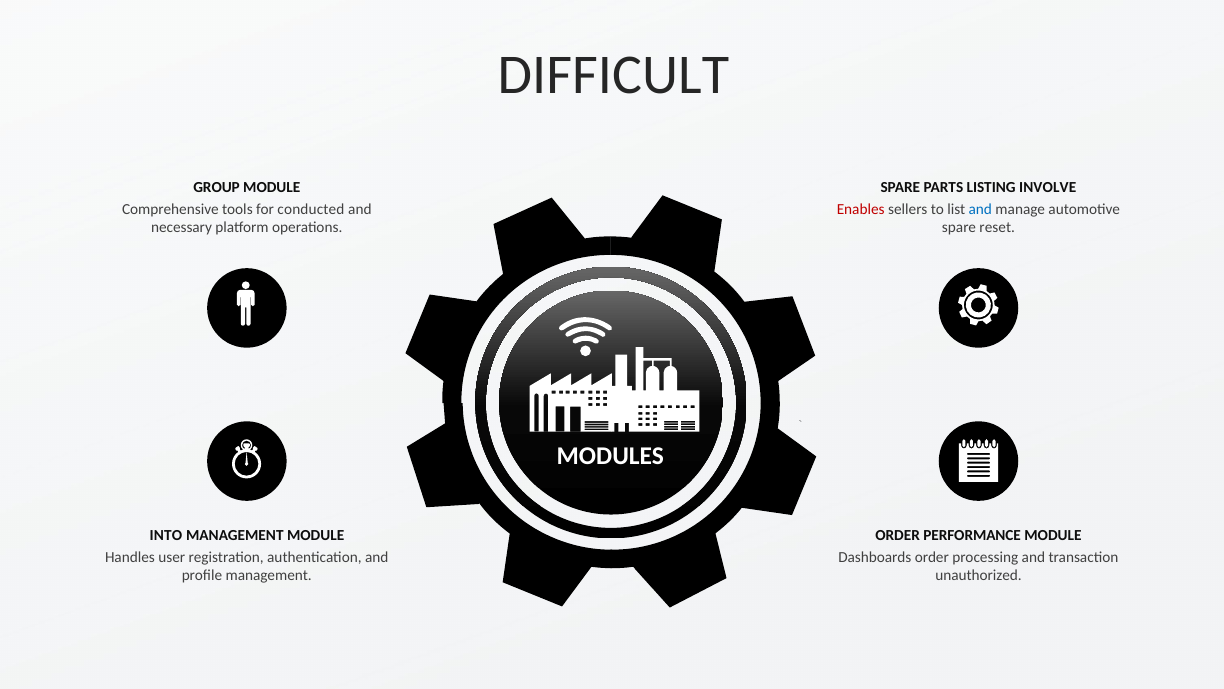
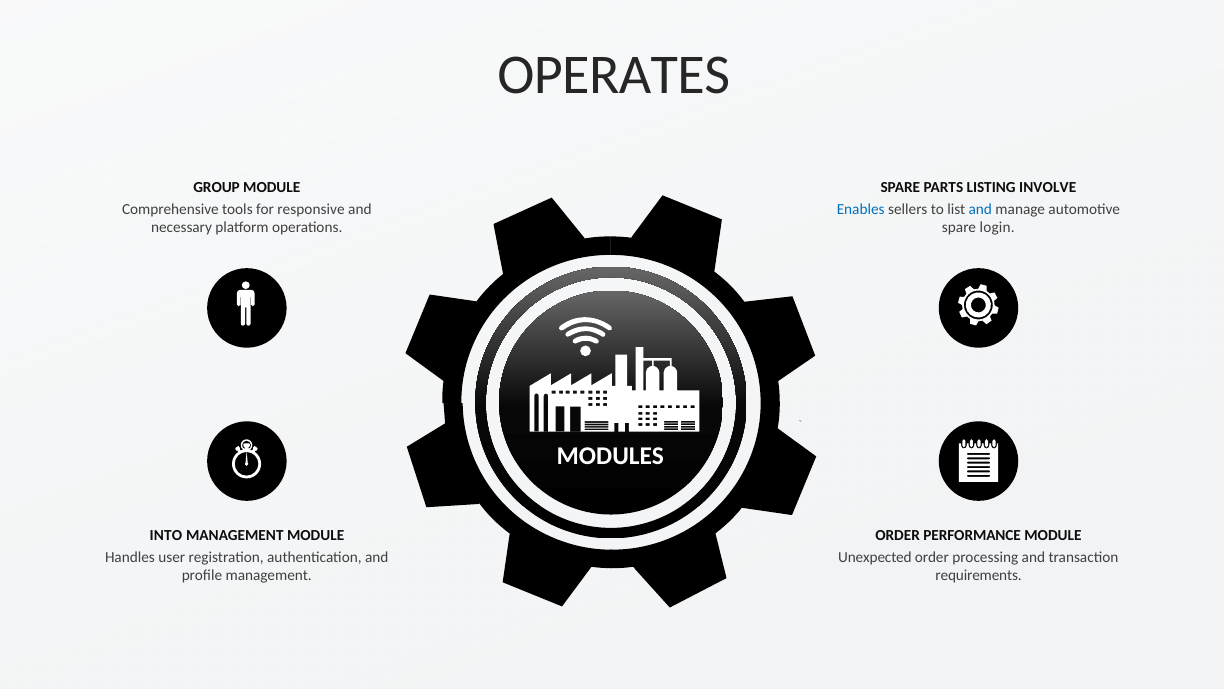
DIFFICULT: DIFFICULT -> OPERATES (614, 75)
conducted: conducted -> responsive (311, 209)
Enables colour: red -> blue (861, 209)
reset: reset -> login (997, 227)
Dashboards: Dashboards -> Unexpected (875, 557)
unauthorized: unauthorized -> requirements (979, 575)
